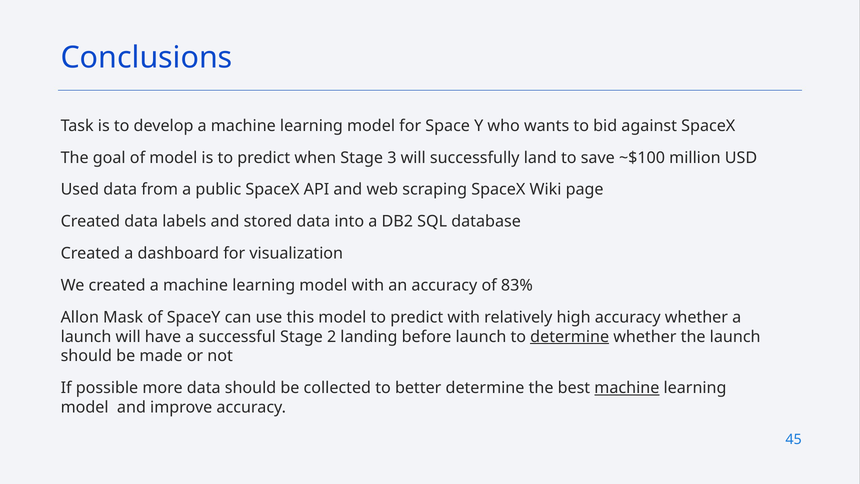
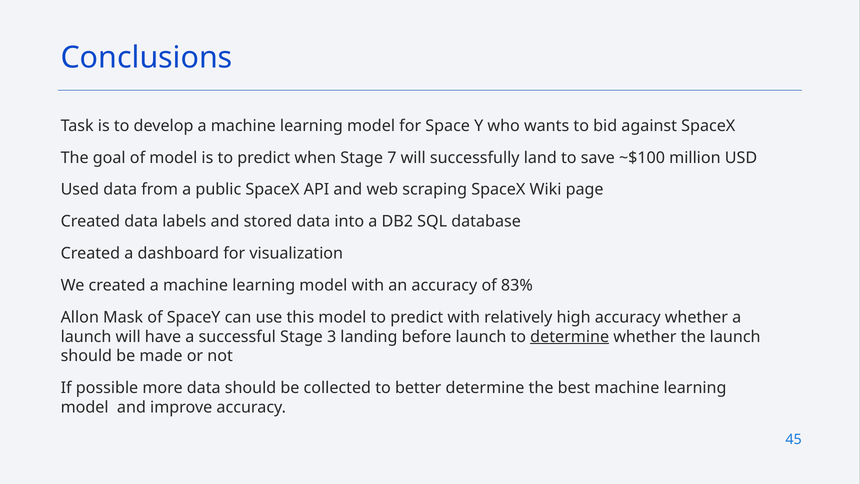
3: 3 -> 7 (392, 158)
2: 2 -> 3 (332, 337)
machine underline: present -> none (627, 388)
